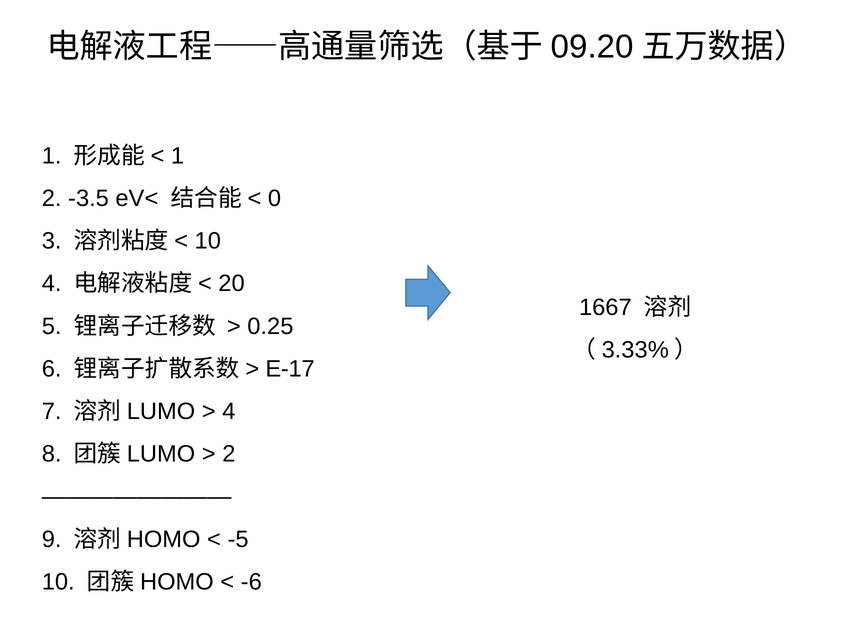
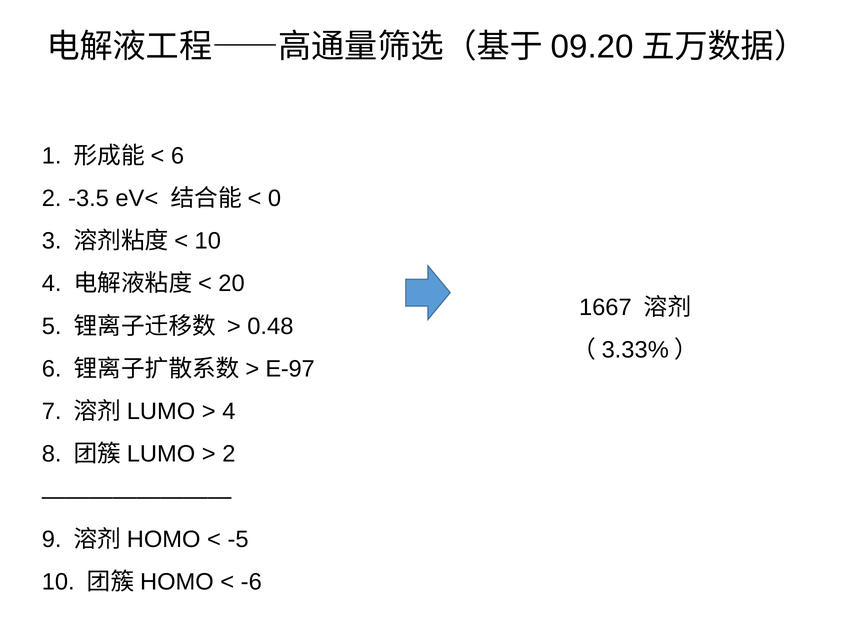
1: 1 -> 6 (177, 156)
0.25: 0.25 -> 0.48 (270, 326)
E-17: E-17 -> E-97 (290, 369)
